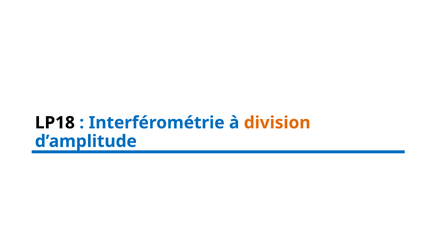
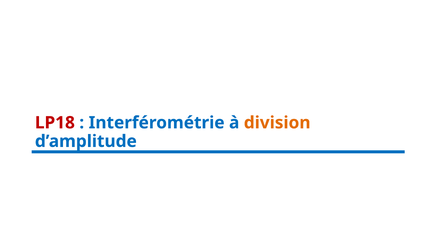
LP18 colour: black -> red (55, 123)
